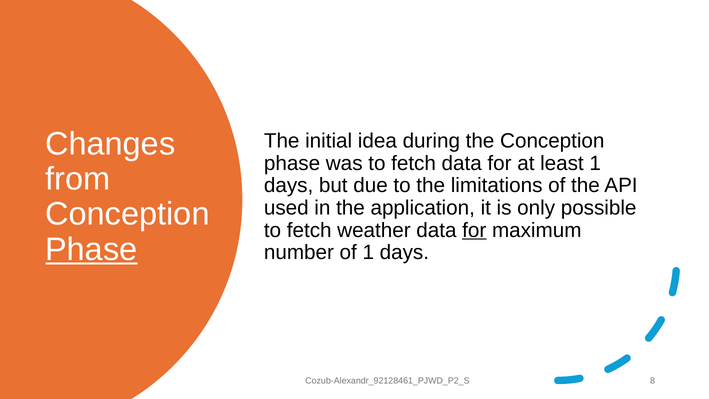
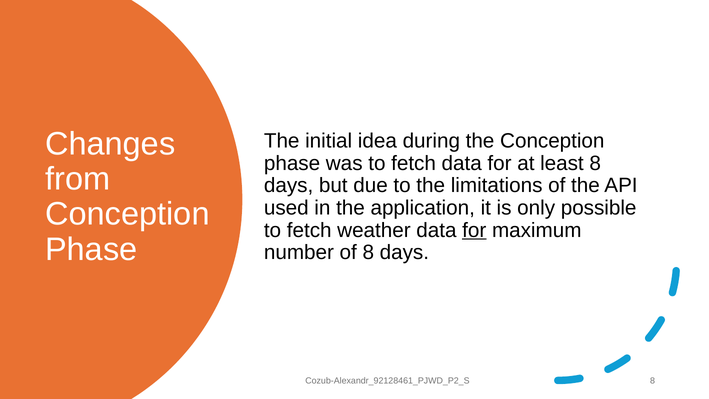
least 1: 1 -> 8 (595, 163)
Phase underline: present -> none (91, 249)
of 1: 1 -> 8 (368, 252)
